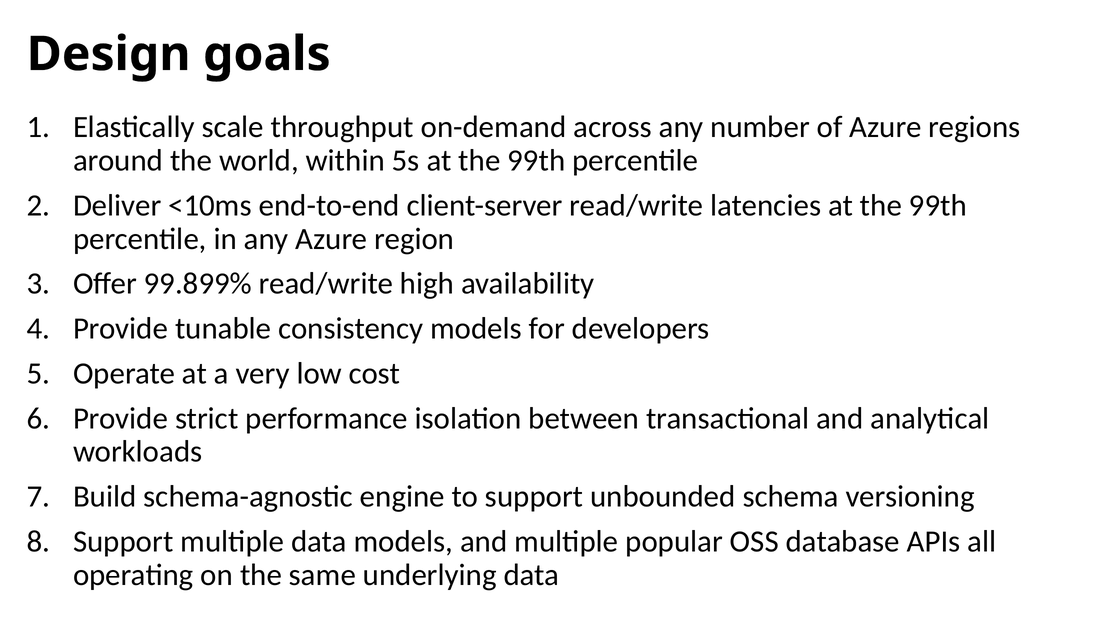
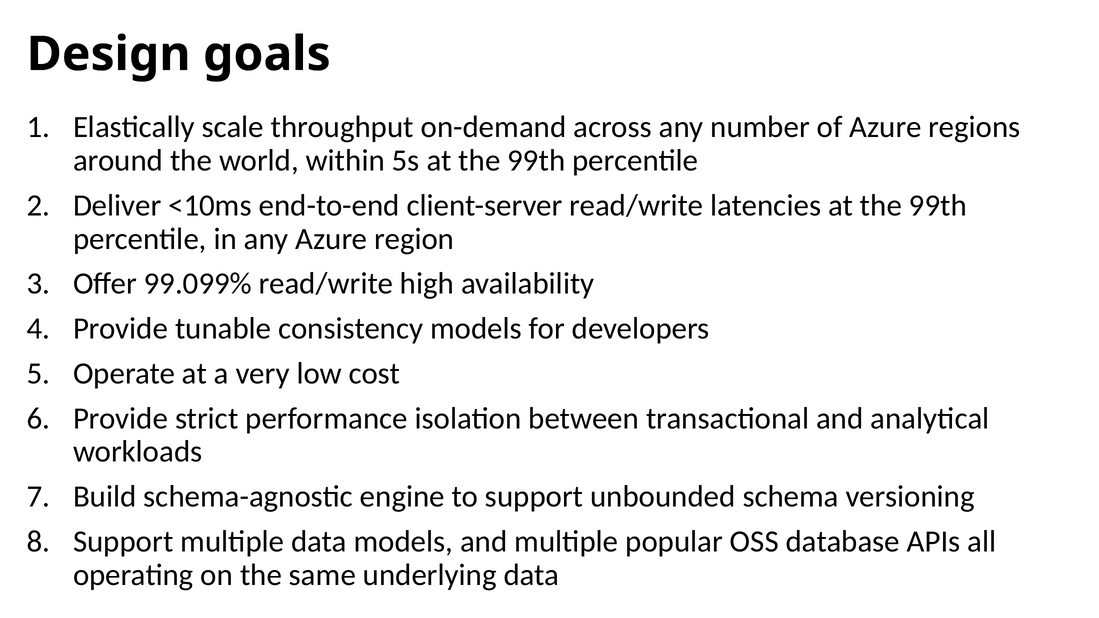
99.899%: 99.899% -> 99.099% (198, 284)
